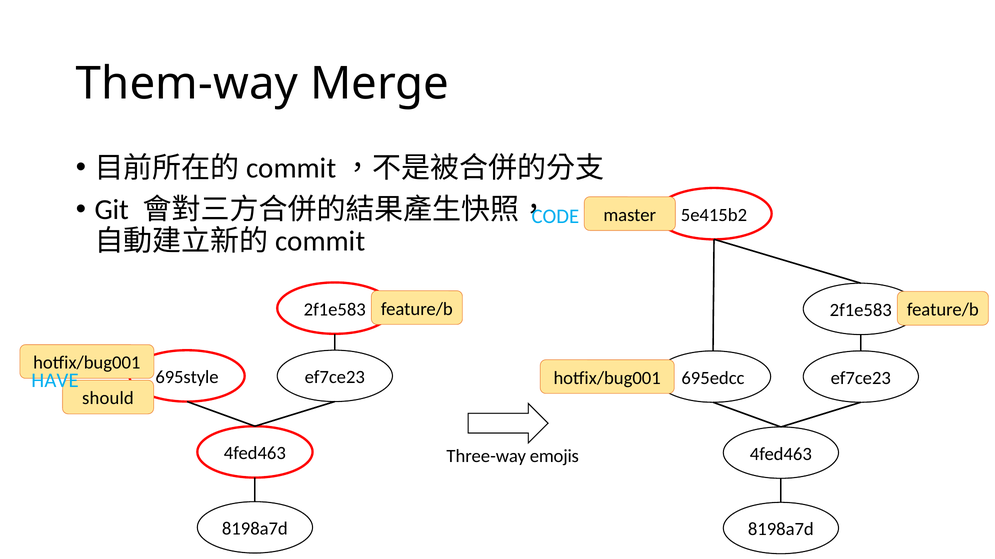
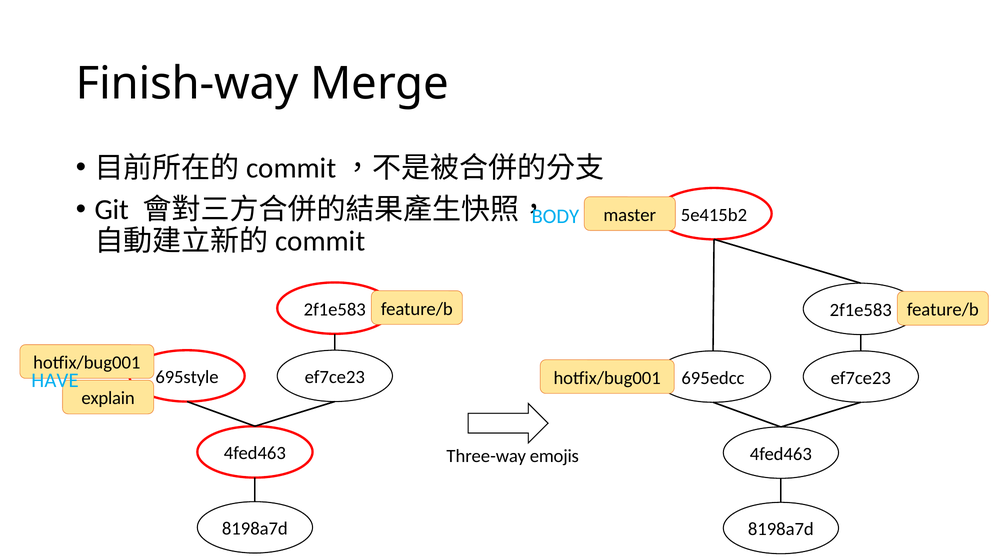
Them-way: Them-way -> Finish-way (187, 84)
CODE: CODE -> BODY (555, 217)
should: should -> explain (108, 399)
